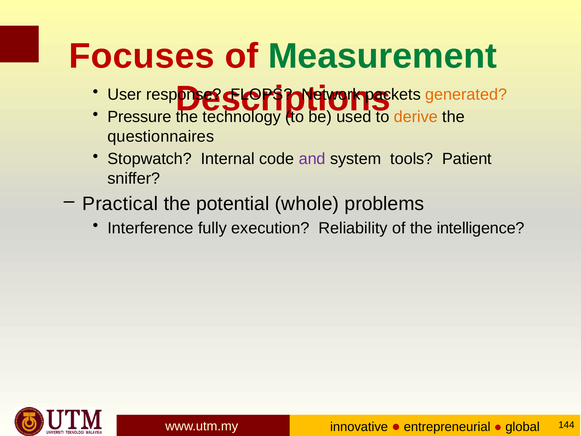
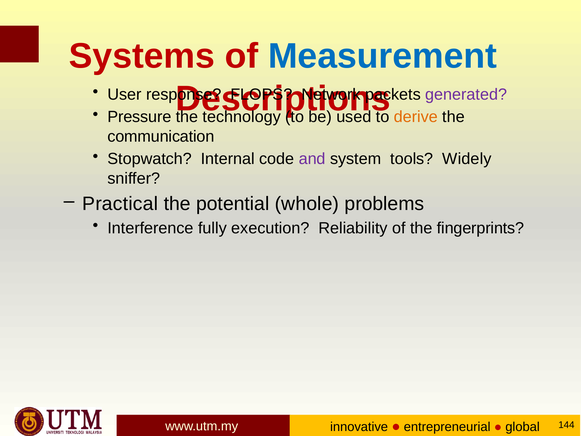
Focuses: Focuses -> Systems (142, 56)
Measurement colour: green -> blue (383, 56)
generated colour: orange -> purple (466, 94)
questionnaires: questionnaires -> communication (161, 136)
Patient: Patient -> Widely (467, 159)
intelligence: intelligence -> fingerprints (481, 228)
